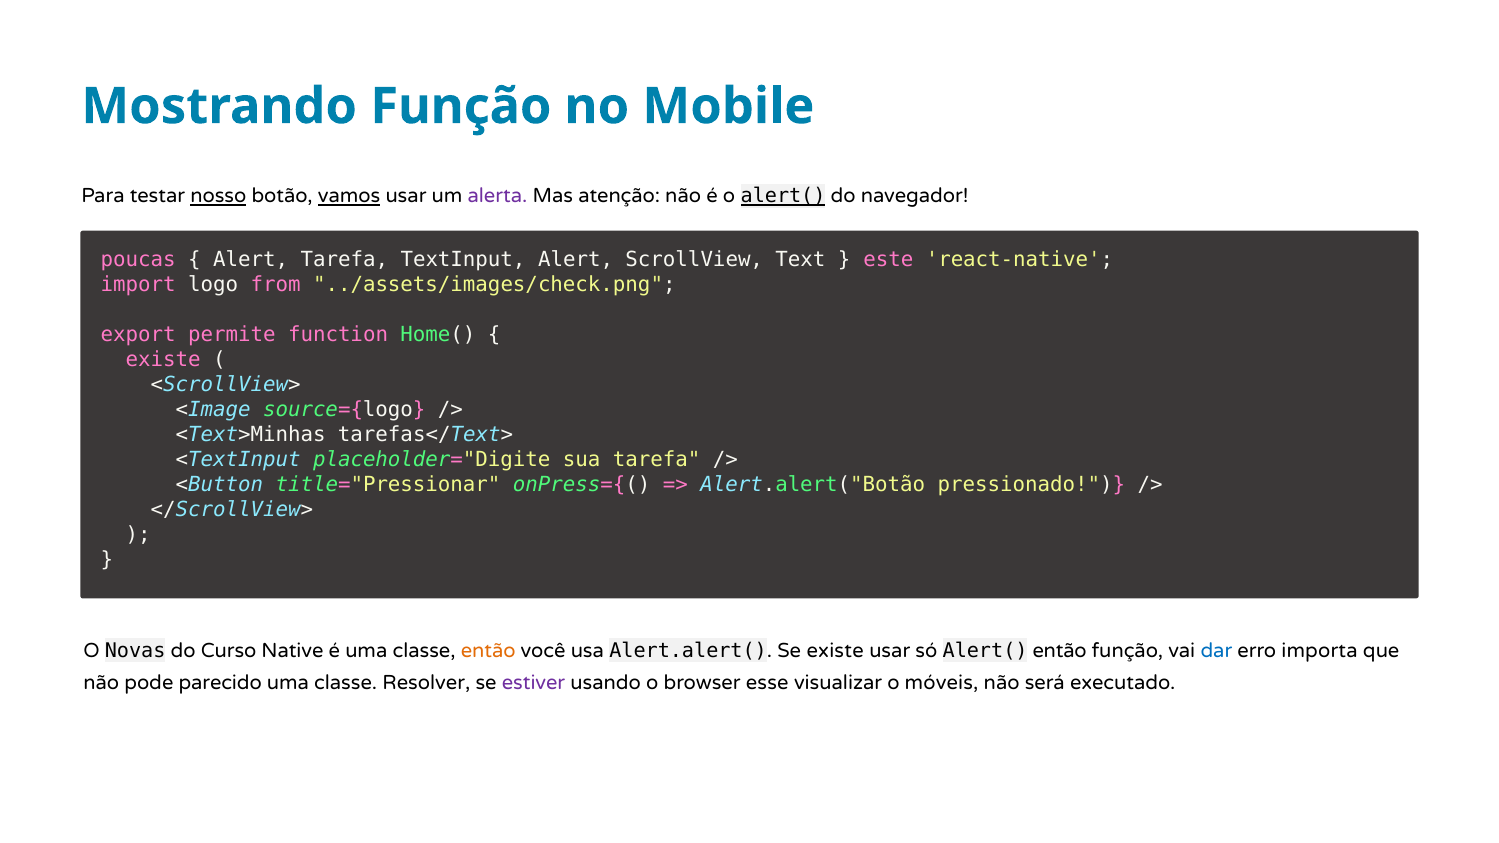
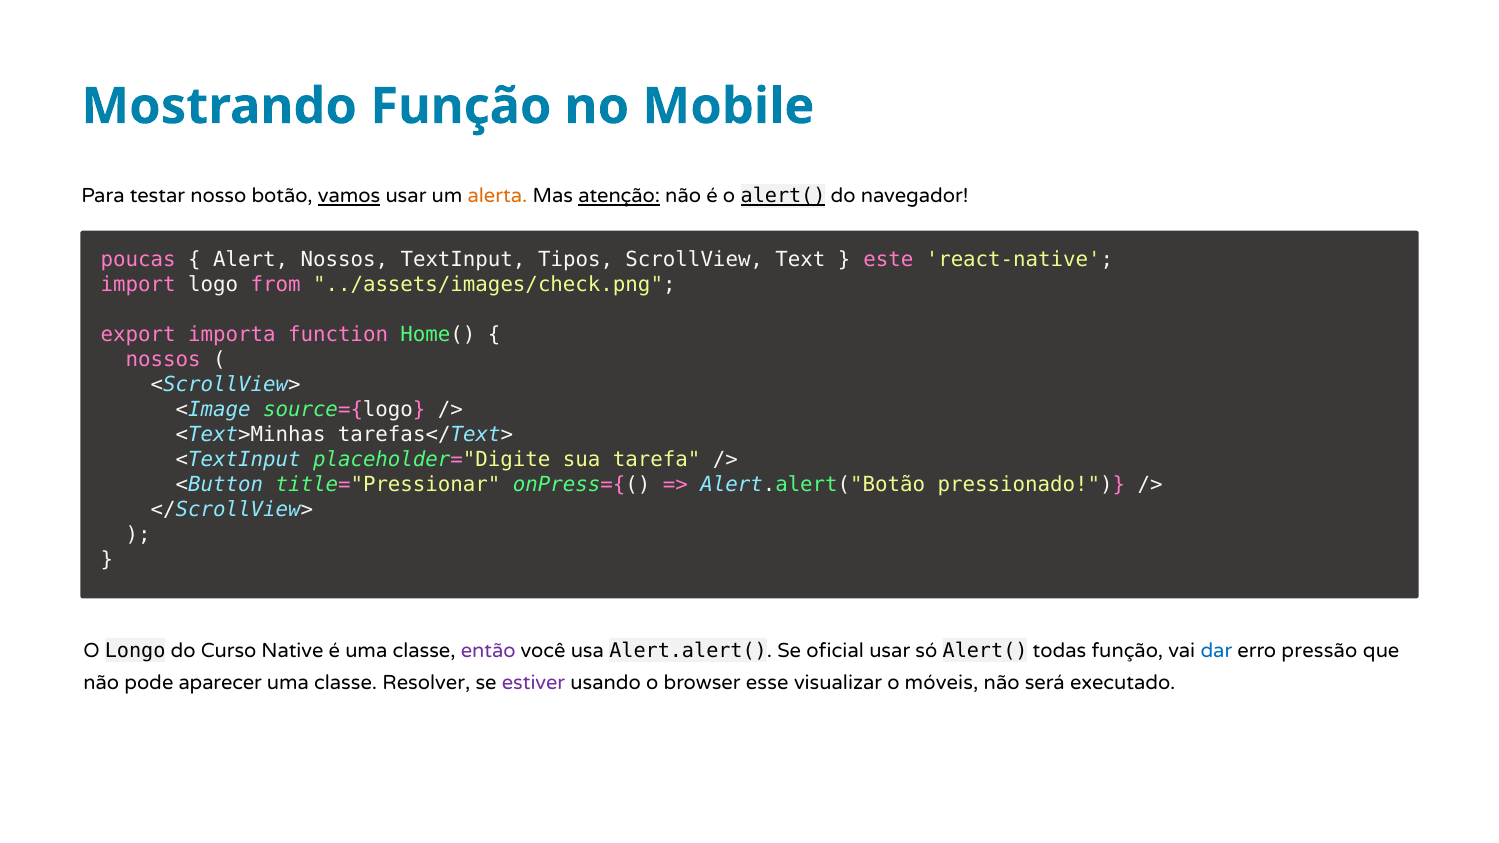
nosso underline: present -> none (218, 196)
alerta colour: purple -> orange (498, 196)
atenção underline: none -> present (619, 196)
Alert Tarefa: Tarefa -> Nossos (344, 260)
TextInput Alert: Alert -> Tipos (576, 260)
permite: permite -> importa (232, 335)
existe: existe -> nossos (163, 360)
Novas: Novas -> Longo (135, 651)
então colour: orange -> purple (488, 651)
Se existe: existe -> oficial (835, 651)
Alert( então: então -> todas (1060, 651)
importa: importa -> pressão (1319, 651)
parecido: parecido -> aparecer (220, 683)
